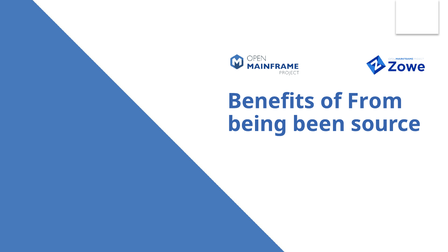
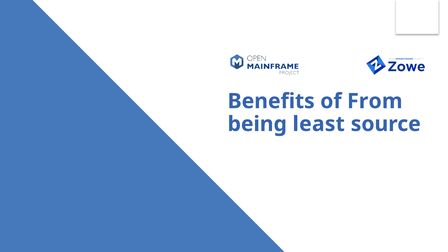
been: been -> least (319, 124)
